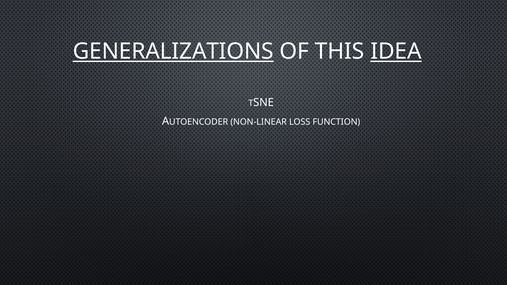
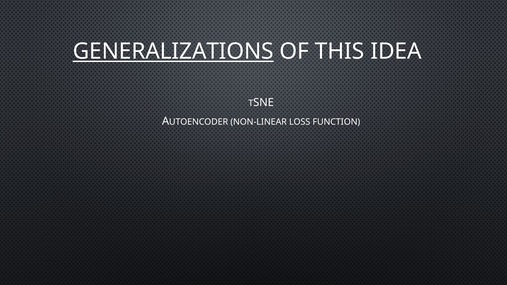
IDEA underline: present -> none (396, 51)
